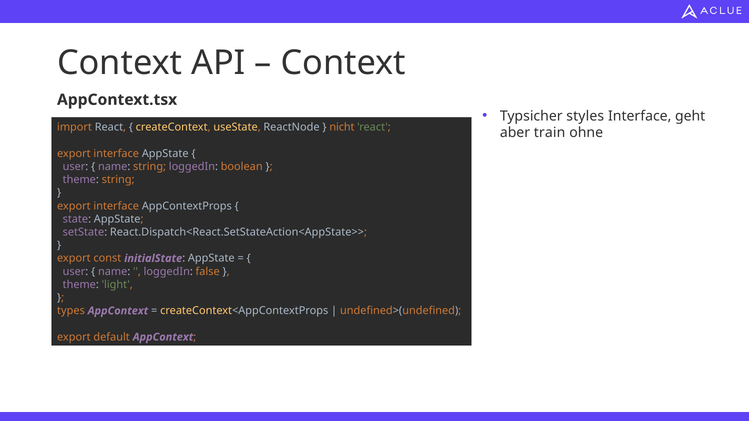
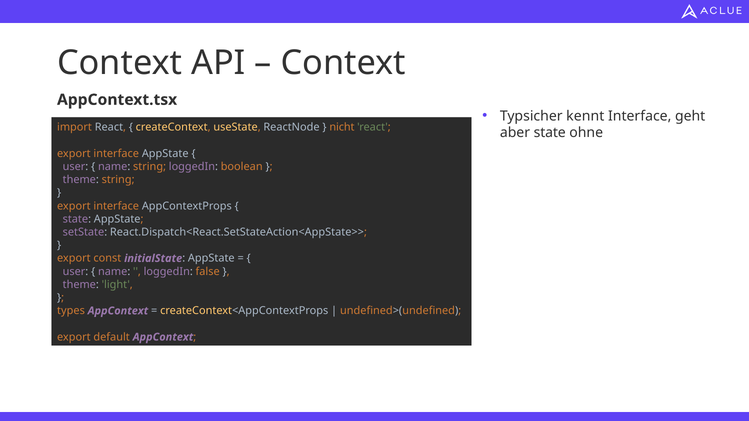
styles: styles -> kennt (585, 116)
aber train: train -> state (550, 133)
